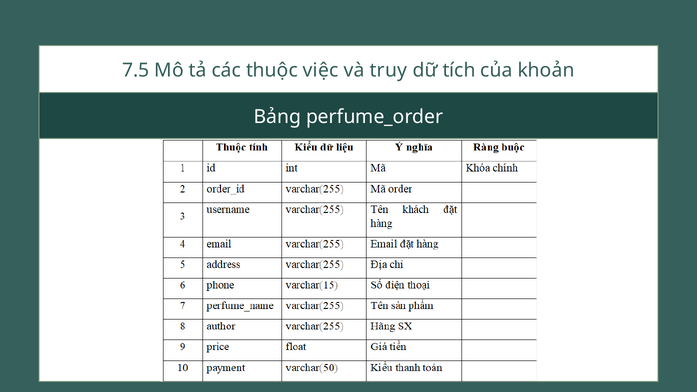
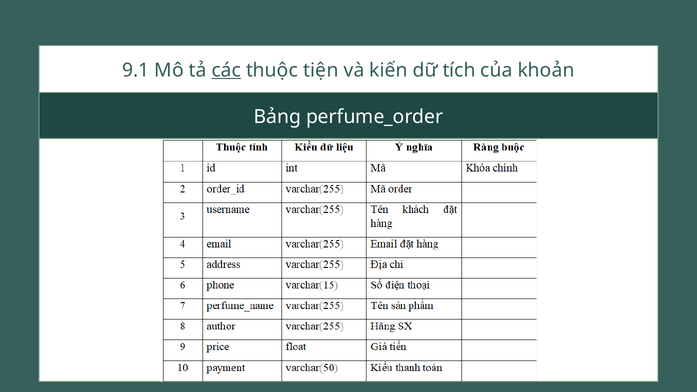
7.5: 7.5 -> 9.1 (136, 70)
các underline: none -> present (226, 70)
việc: việc -> tiện (321, 70)
truy: truy -> kiến (389, 70)
